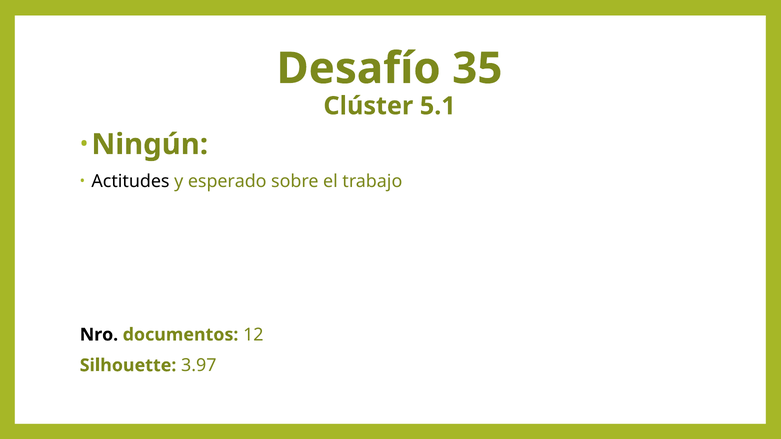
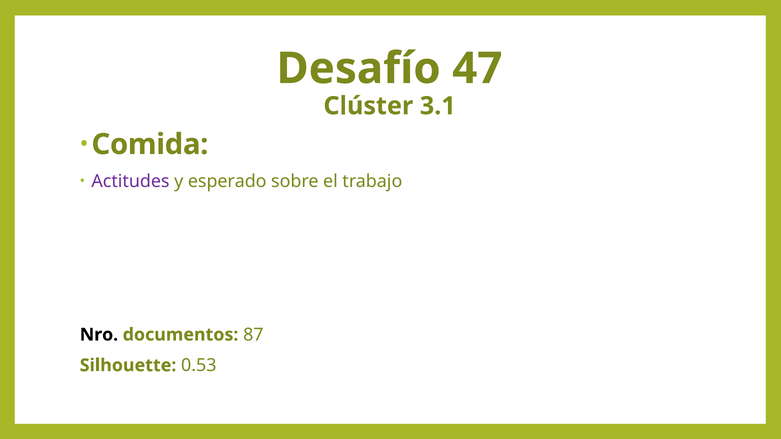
35: 35 -> 47 (477, 69)
5.1: 5.1 -> 3.1 (438, 106)
Ningún: Ningún -> Comida (150, 144)
Actitudes colour: black -> purple (131, 181)
12: 12 -> 87 (253, 335)
3.97: 3.97 -> 0.53 (199, 366)
